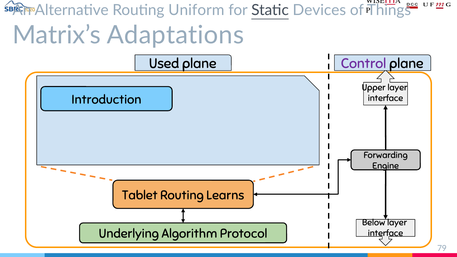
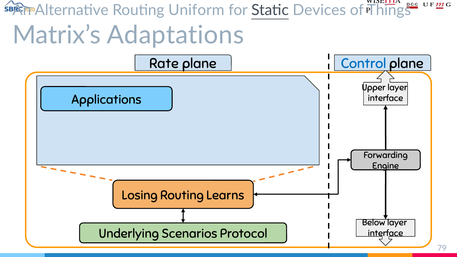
Used: Used -> Rate (164, 64)
Control colour: purple -> blue (364, 64)
Introduction: Introduction -> Applications (106, 100)
Tablet: Tablet -> Losing (140, 195)
Algorithm: Algorithm -> Scenarios (189, 234)
